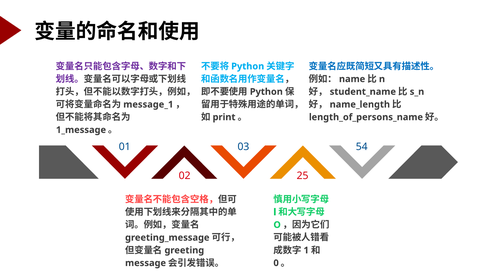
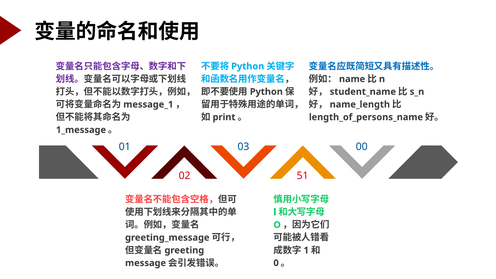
54: 54 -> 00 (362, 147)
25: 25 -> 51 (303, 176)
